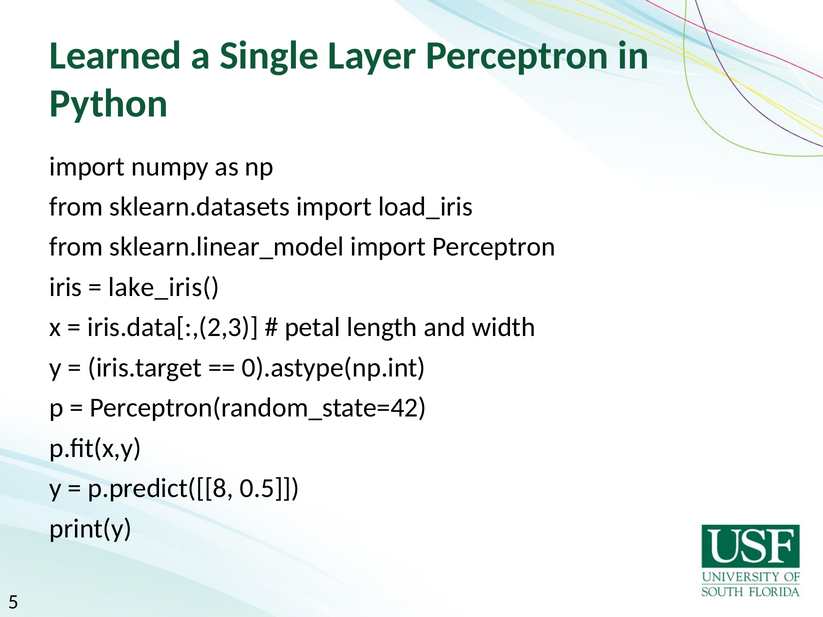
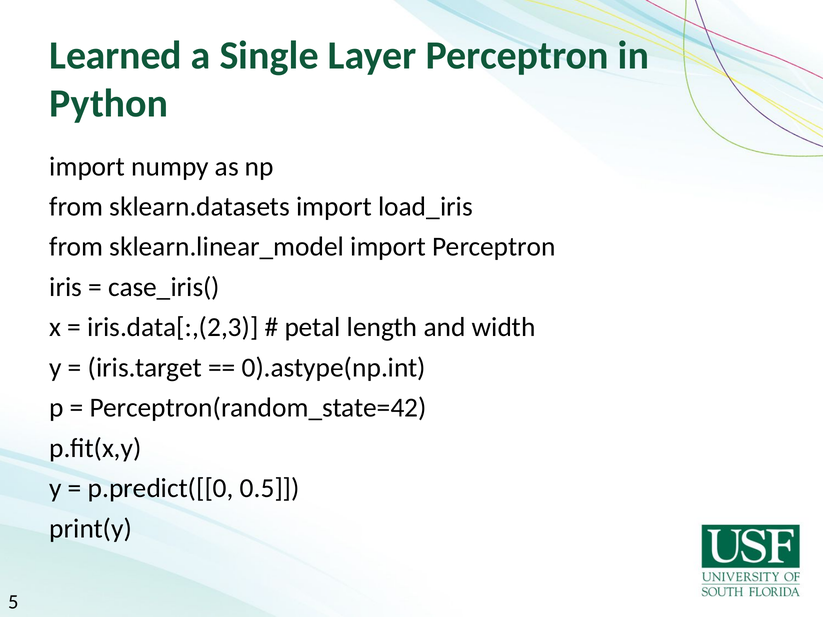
lake_iris(: lake_iris( -> case_iris( (164, 287)
p.predict([[8: p.predict([[8 -> p.predict([[0 (161, 488)
